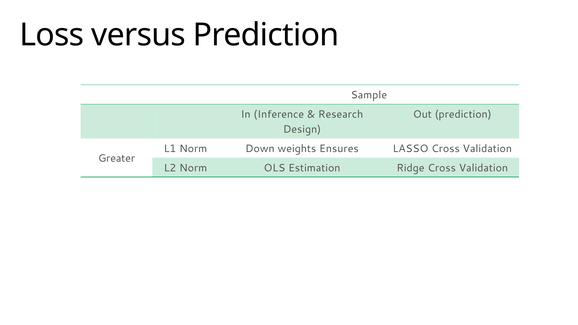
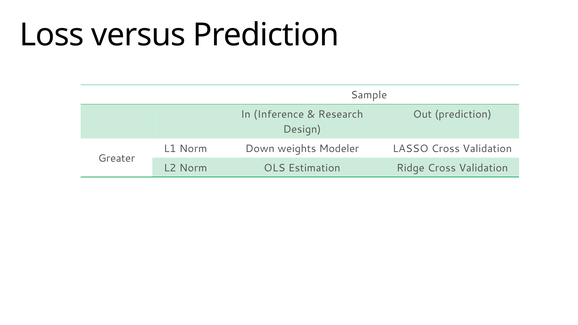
Ensures: Ensures -> Modeler (339, 149)
